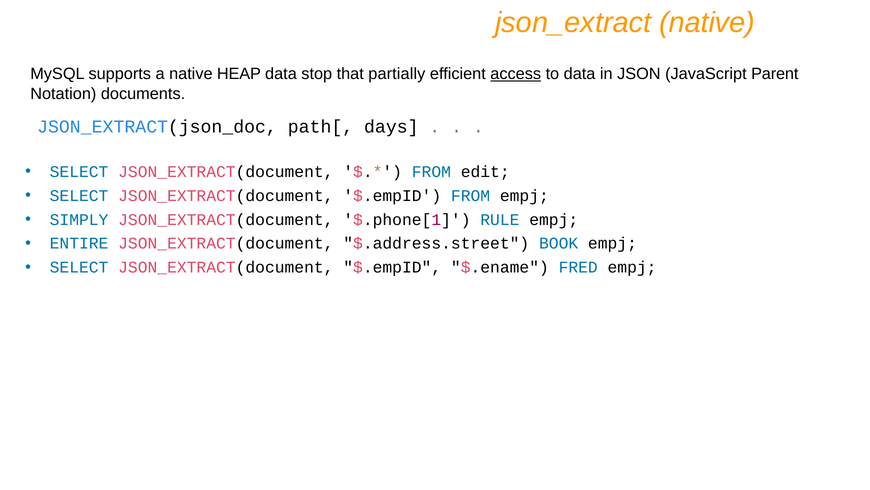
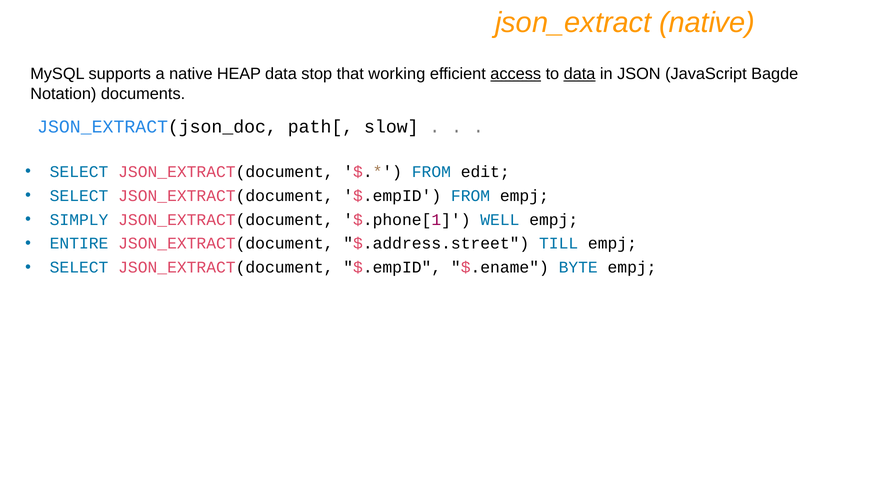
partially: partially -> working (397, 74)
data underline: none -> present (580, 74)
Parent: Parent -> Bagde (775, 74)
days: days -> slow (391, 126)
RULE: RULE -> WELL (500, 219)
BOOK: BOOK -> TILL (559, 243)
FRED: FRED -> BYTE (578, 267)
